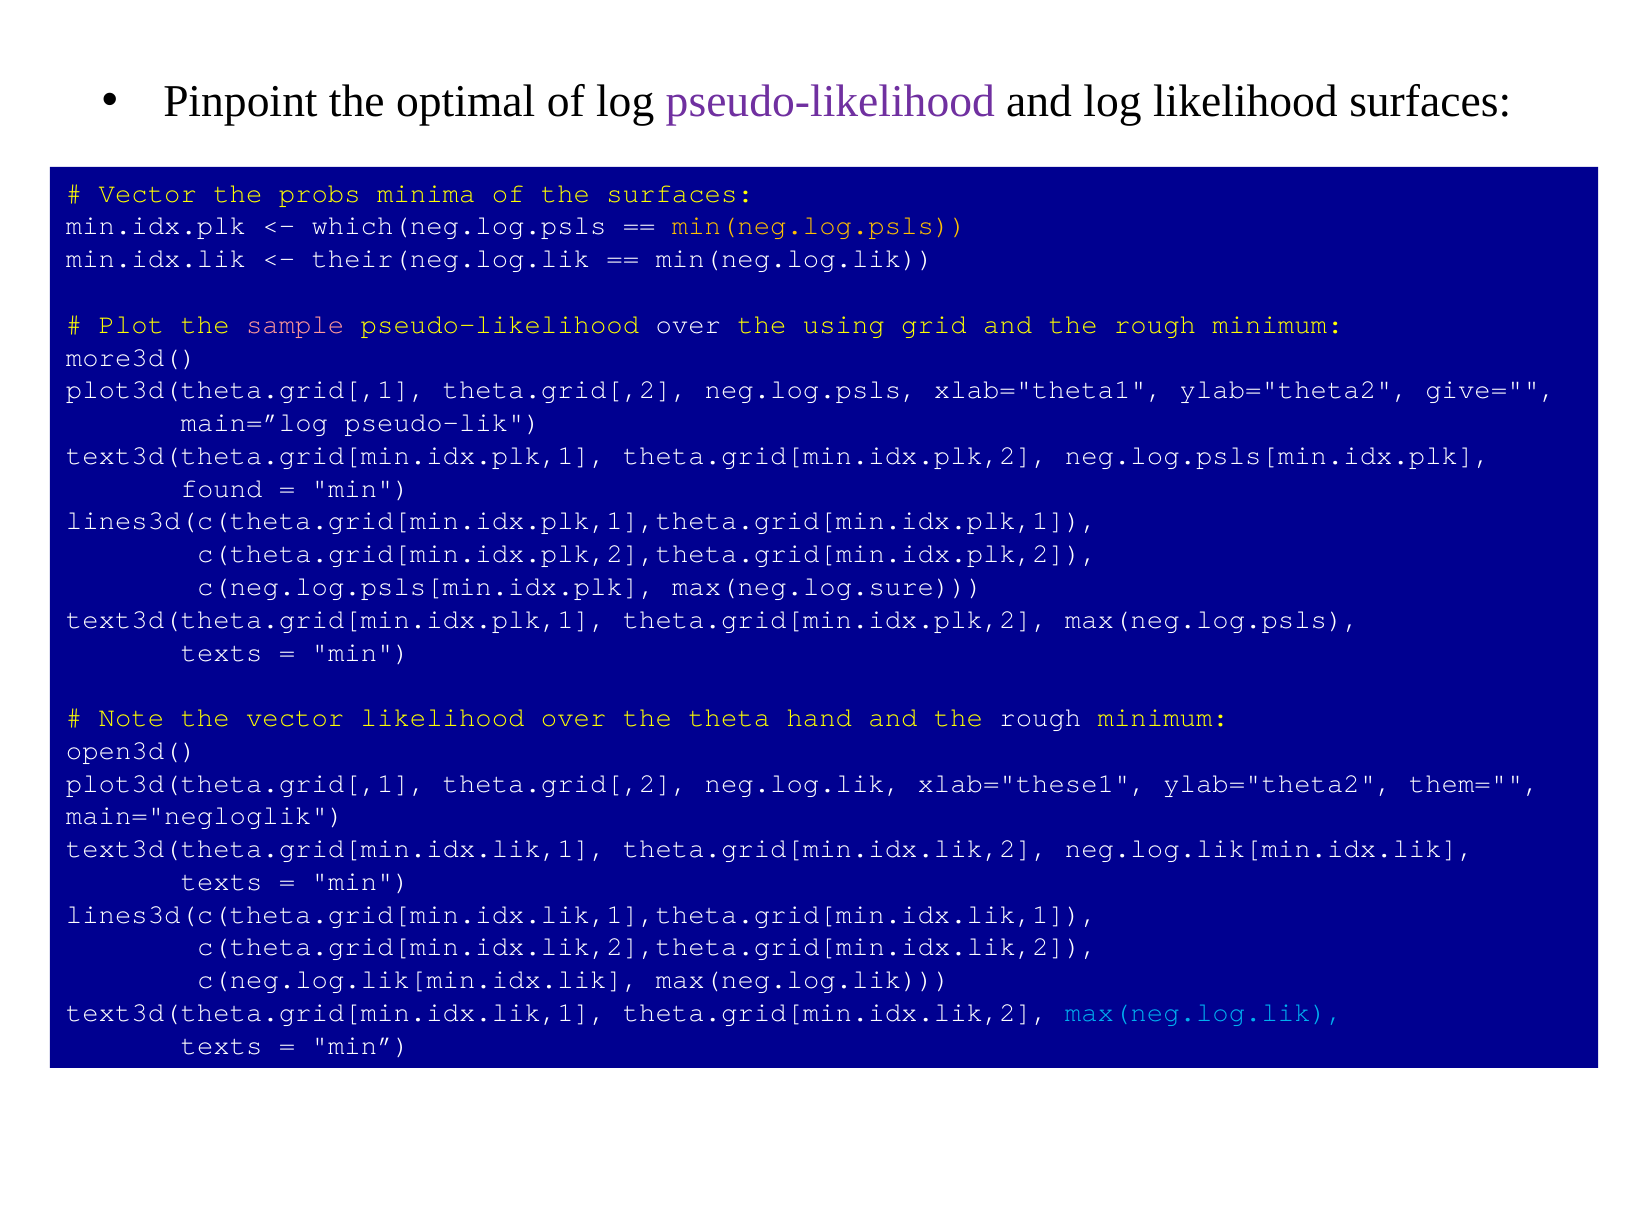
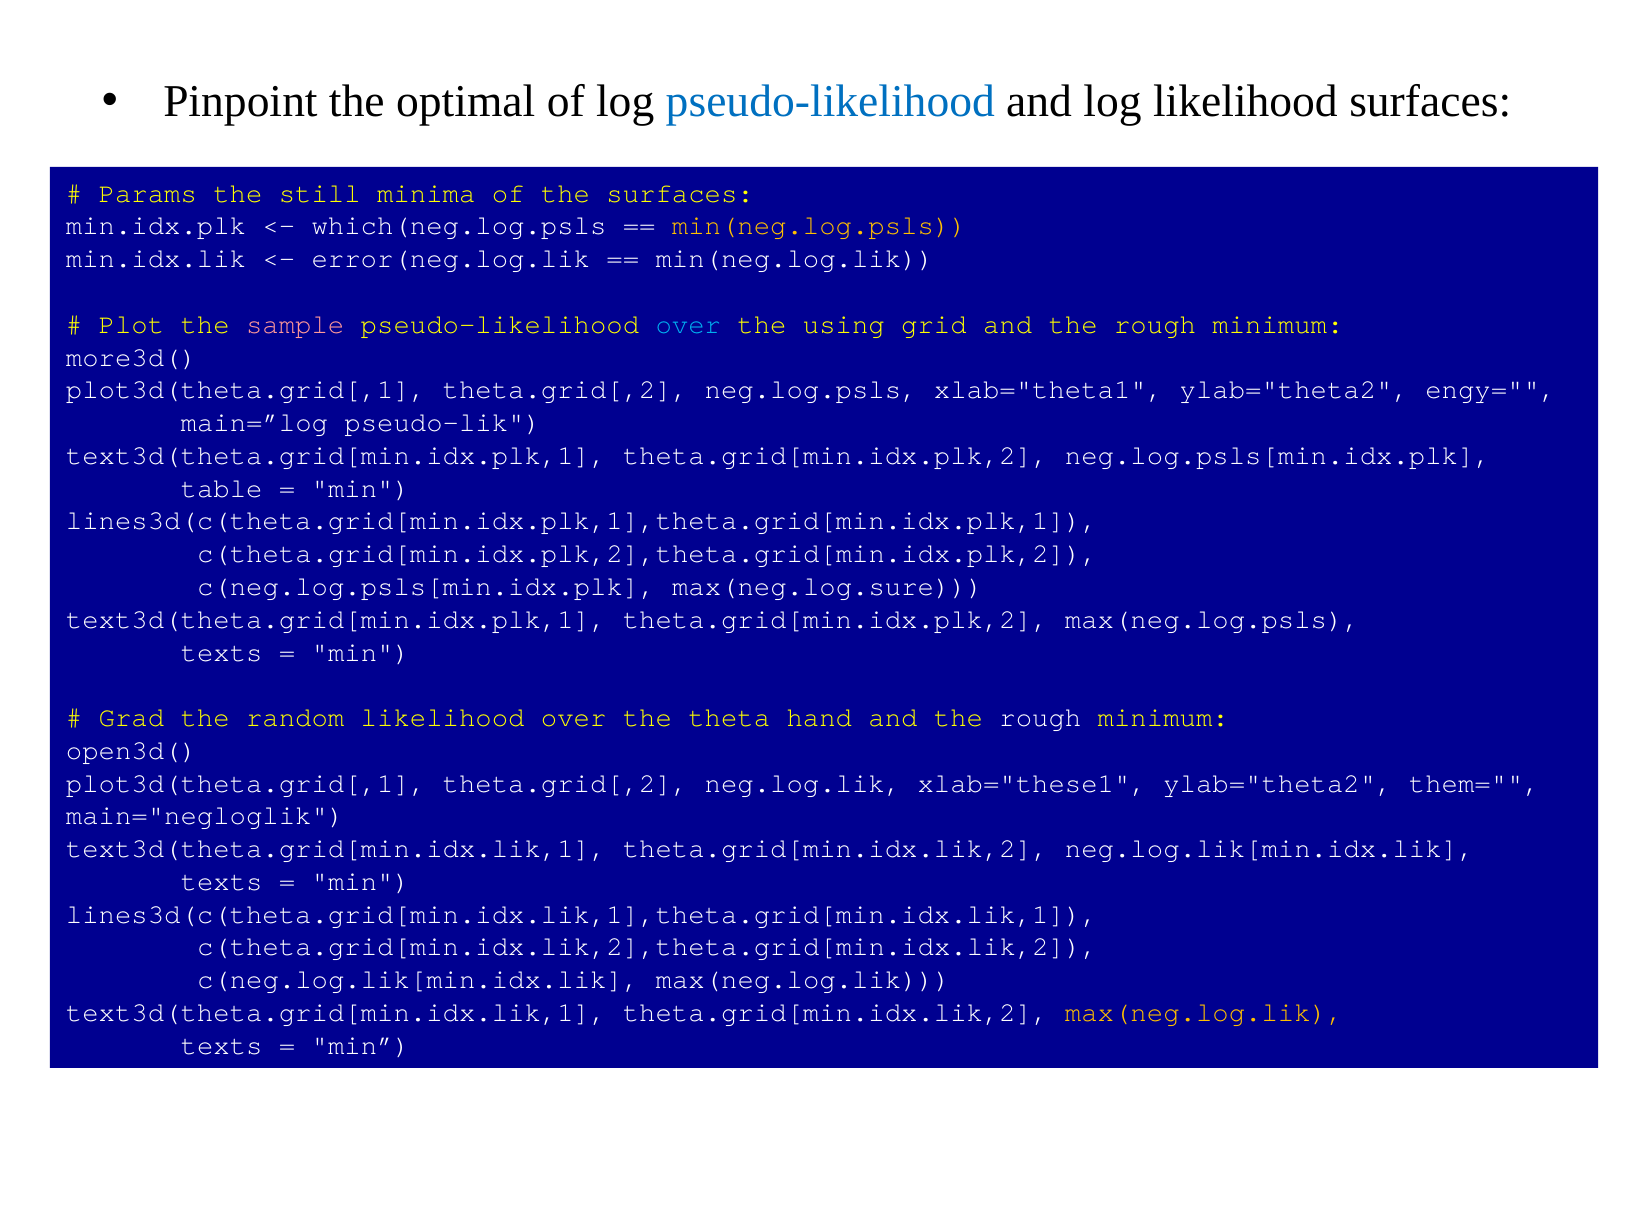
pseudo-likelihood colour: purple -> blue (830, 102)
Vector: Vector -> Params (148, 193)
probs: probs -> still (320, 193)
their(neg.log.lik: their(neg.log.lik -> error(neg.log.lik (451, 259)
over colour: white -> light blue (688, 324)
give=: give= -> engy= (1491, 390)
found: found -> table (222, 488)
Note: Note -> Grad (131, 718)
the vector: vector -> random (295, 718)
max(neg.log.lik colour: light blue -> yellow (1204, 1013)
